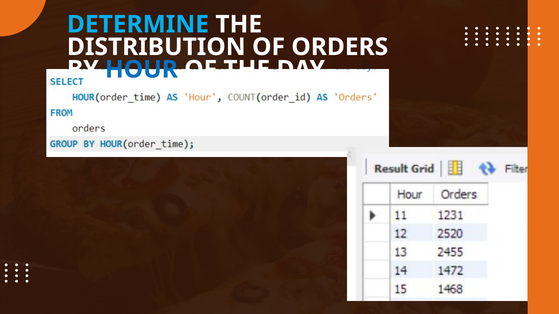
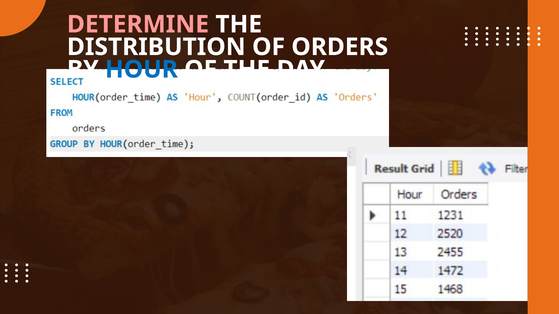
DETERMINE colour: light blue -> pink (138, 24)
